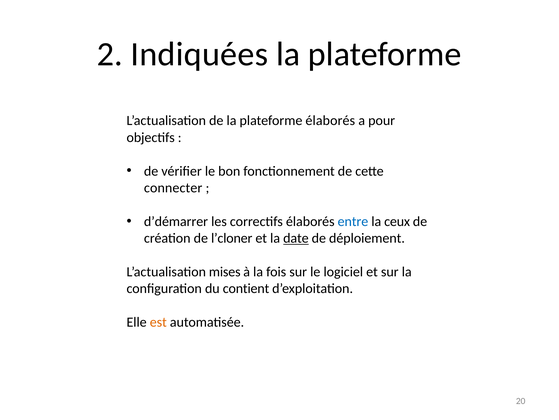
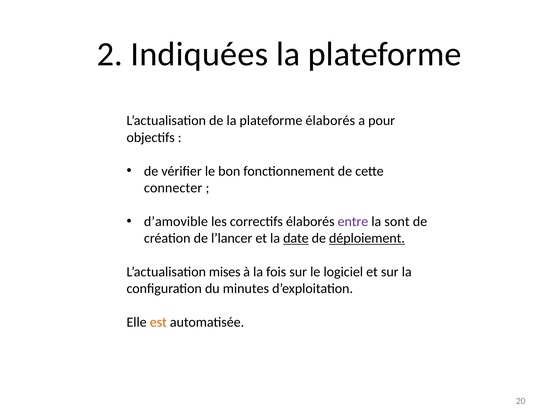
d’démarrer: d’démarrer -> d’amovible (176, 221)
entre colour: blue -> purple (353, 221)
ceux: ceux -> sont (397, 221)
l’cloner: l’cloner -> l’lancer (232, 238)
déploiement underline: none -> present (367, 238)
contient: contient -> minutes (246, 288)
